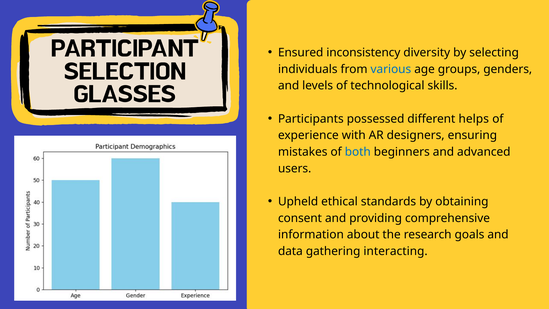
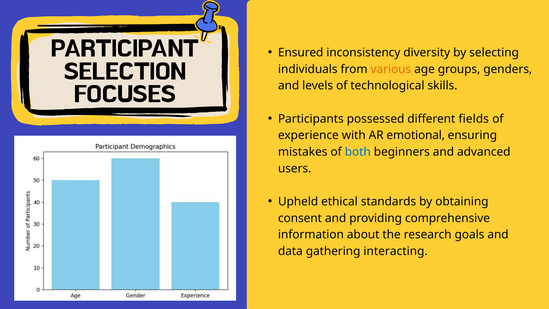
various colour: blue -> orange (391, 69)
GLASSES: GLASSES -> FOCUSES (125, 93)
helps: helps -> fields (474, 119)
designers: designers -> emotional (416, 135)
